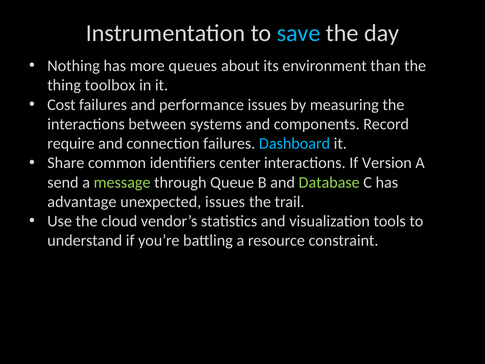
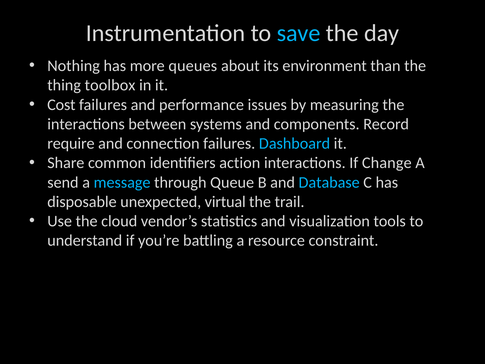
center: center -> action (240, 163)
Version: Version -> Change (387, 163)
message colour: light green -> light blue (122, 182)
Database colour: light green -> light blue (329, 182)
advantage: advantage -> disposable (82, 202)
unexpected issues: issues -> virtual (225, 202)
